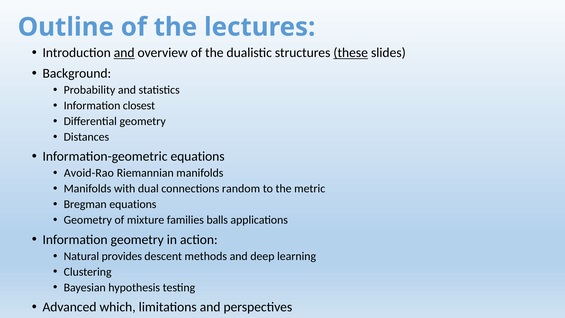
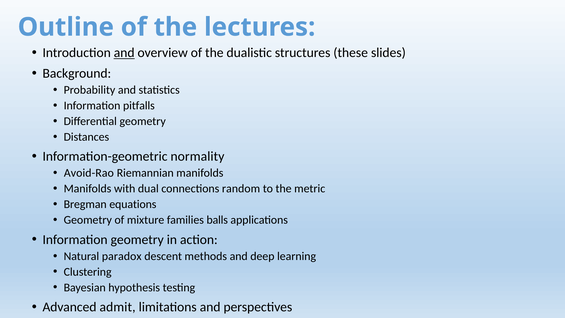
these underline: present -> none (351, 53)
closest: closest -> pitfalls (139, 106)
Information-geometric equations: equations -> normality (197, 156)
provides: provides -> paradox (122, 256)
which: which -> admit (118, 307)
